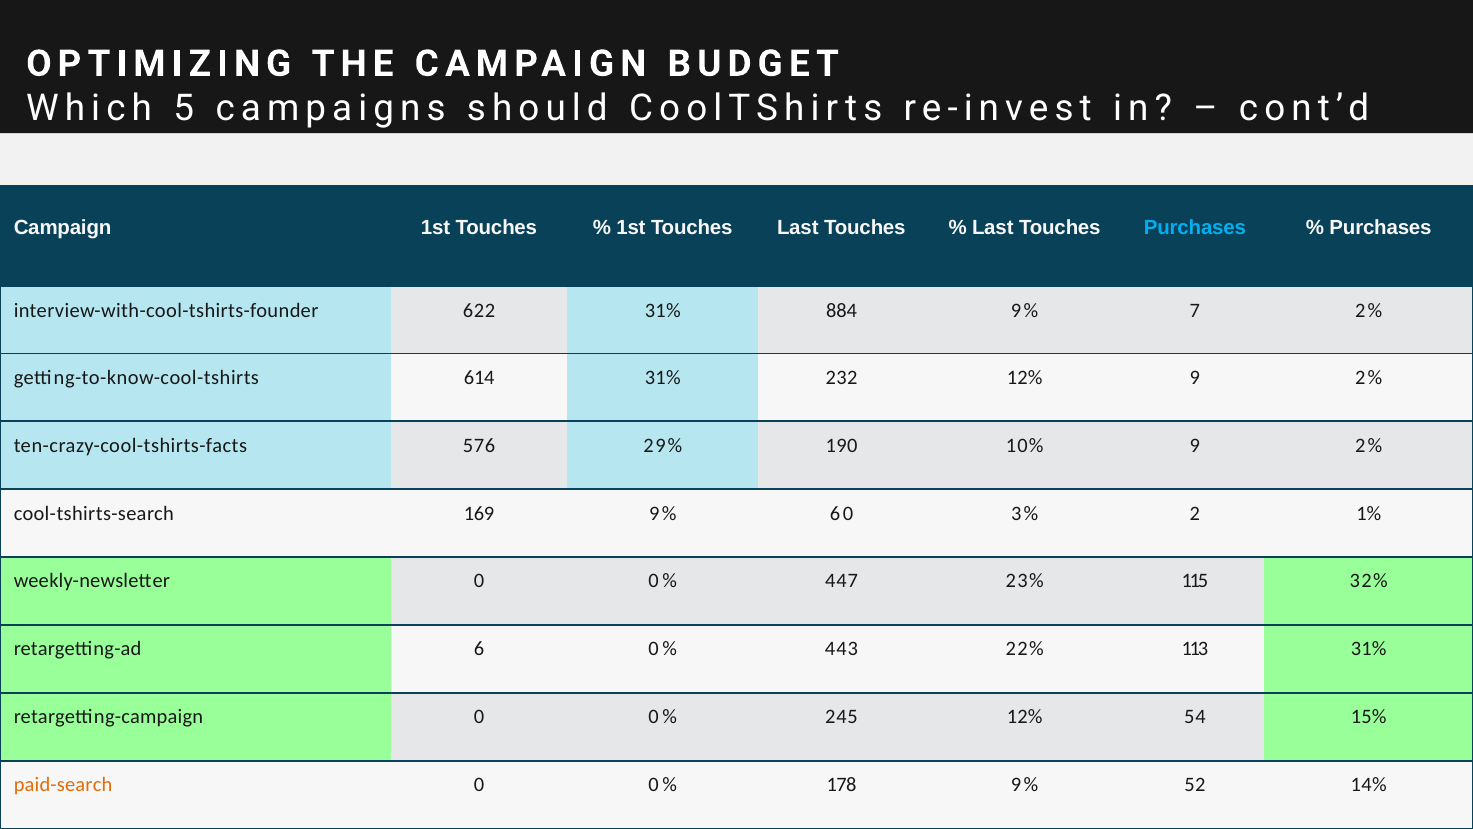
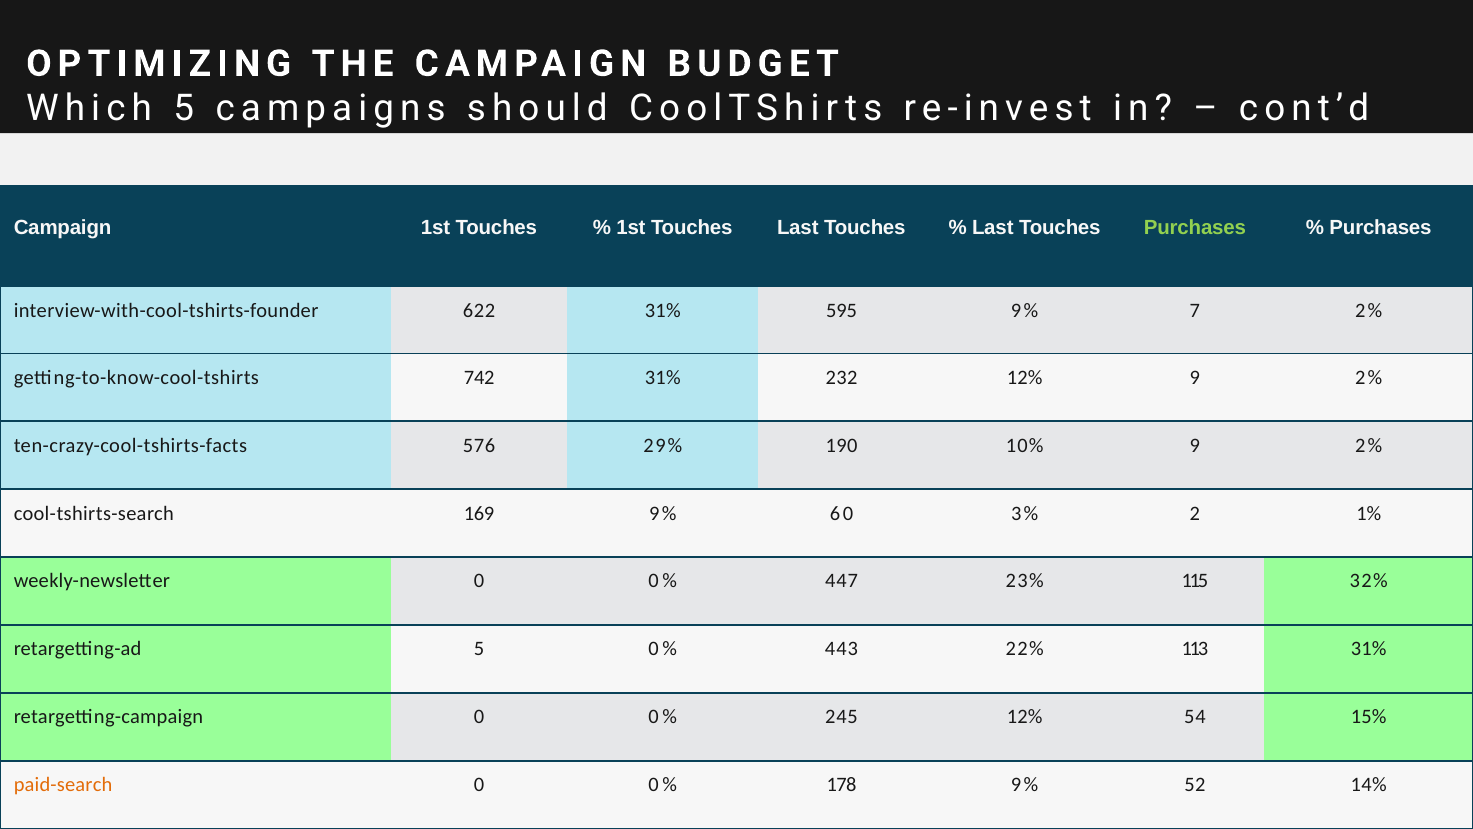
Purchases colour: light blue -> light green (1195, 228)
884: 884 -> 595 (842, 310)
614: 614 -> 742 (479, 377)
retargetting-ad 6: 6 -> 5 (479, 649)
